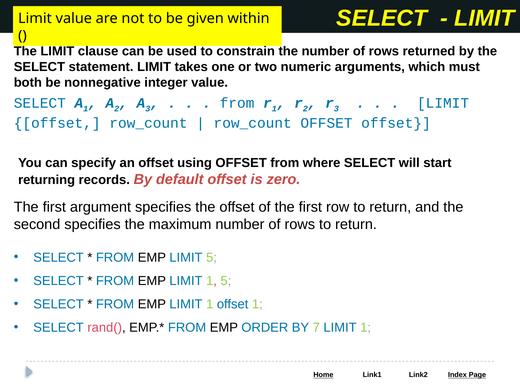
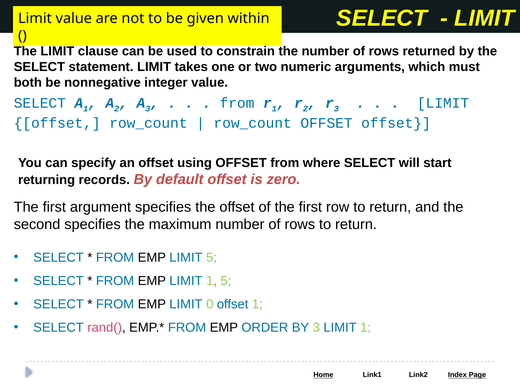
1: 1 -> 0 (210, 304)
BY 7: 7 -> 3 (316, 328)
